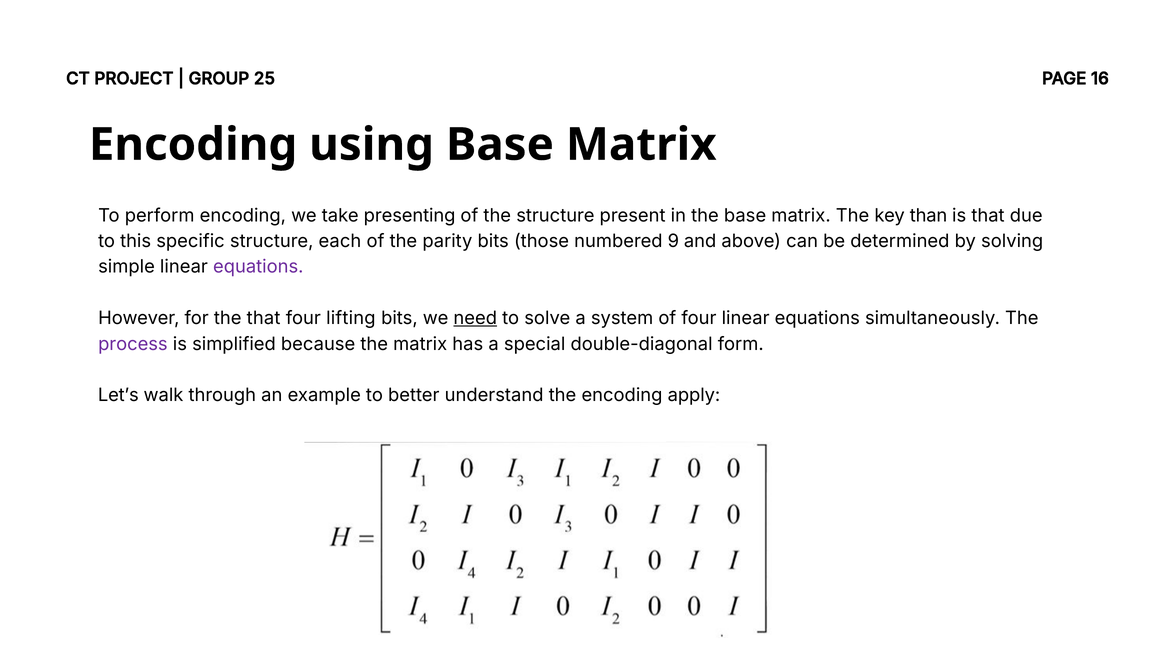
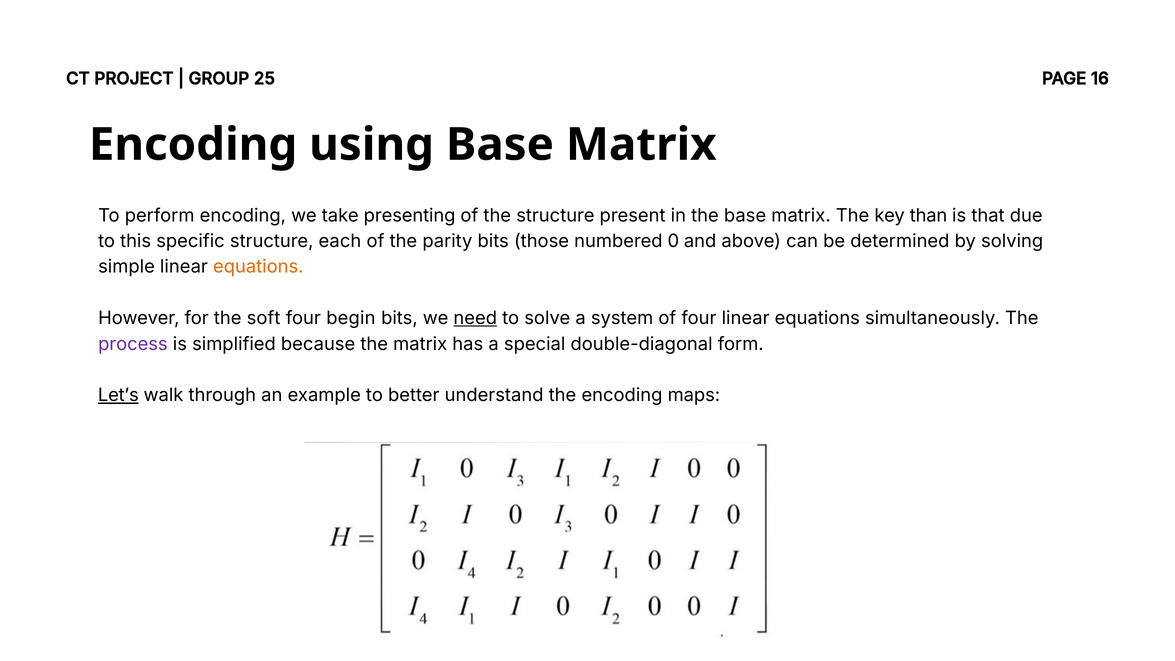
9: 9 -> 0 (673, 241)
equations colour: purple -> orange (258, 267)
the that: that -> soft (264, 318)
lifting: lifting -> begin (351, 318)
Let’s underline: none -> present (118, 395)
apply: apply -> maps (694, 395)
